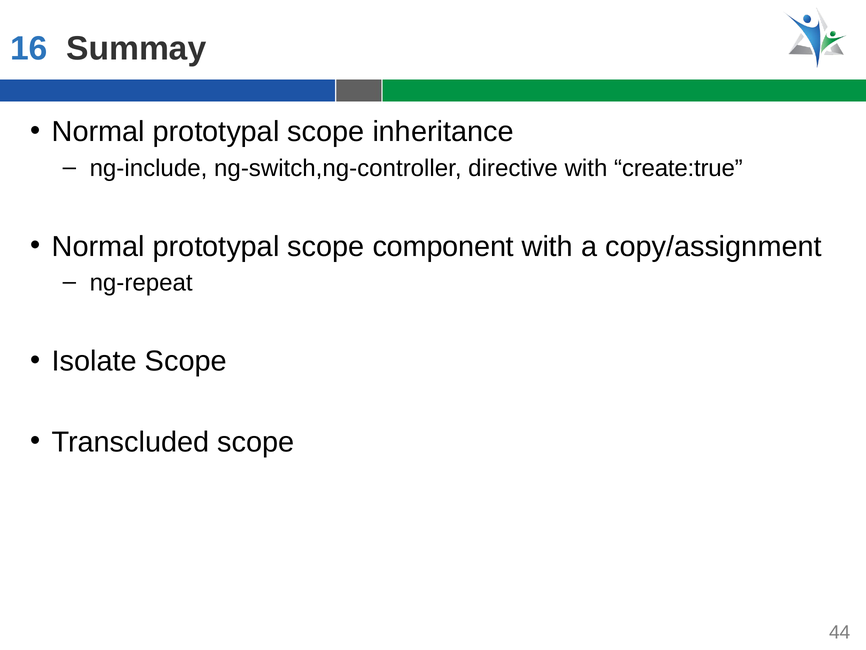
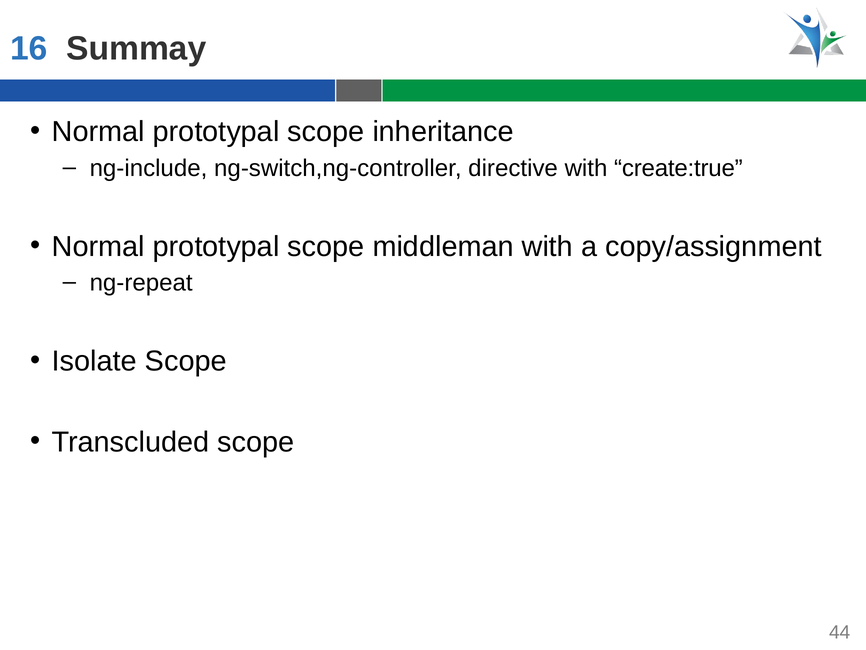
component: component -> middleman (443, 246)
